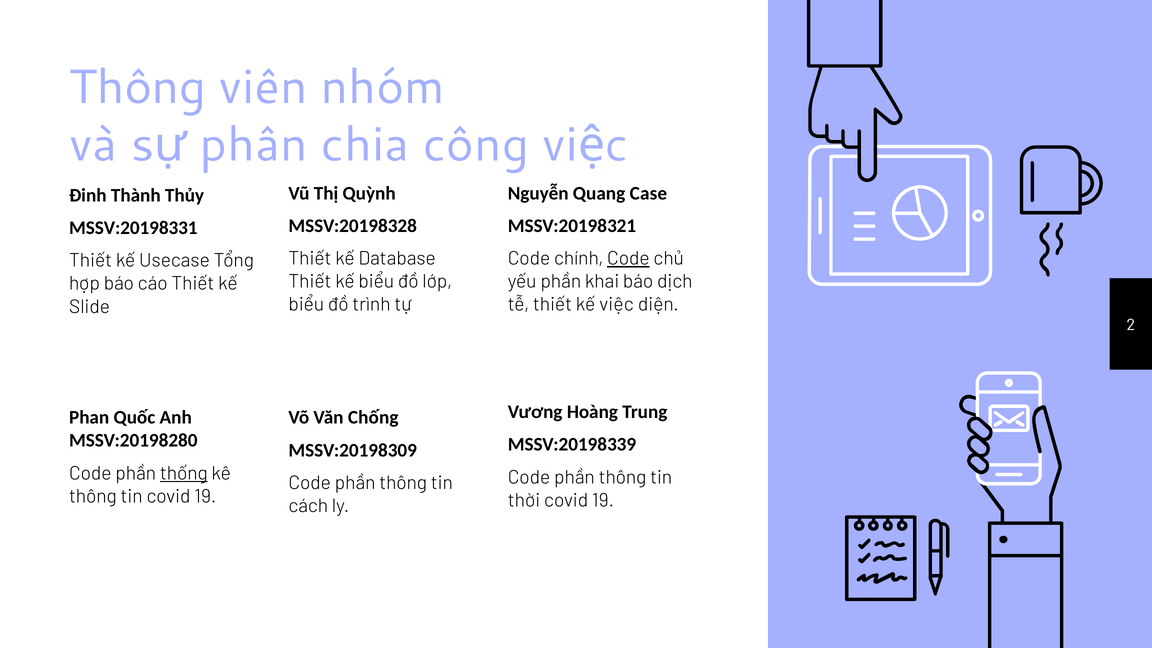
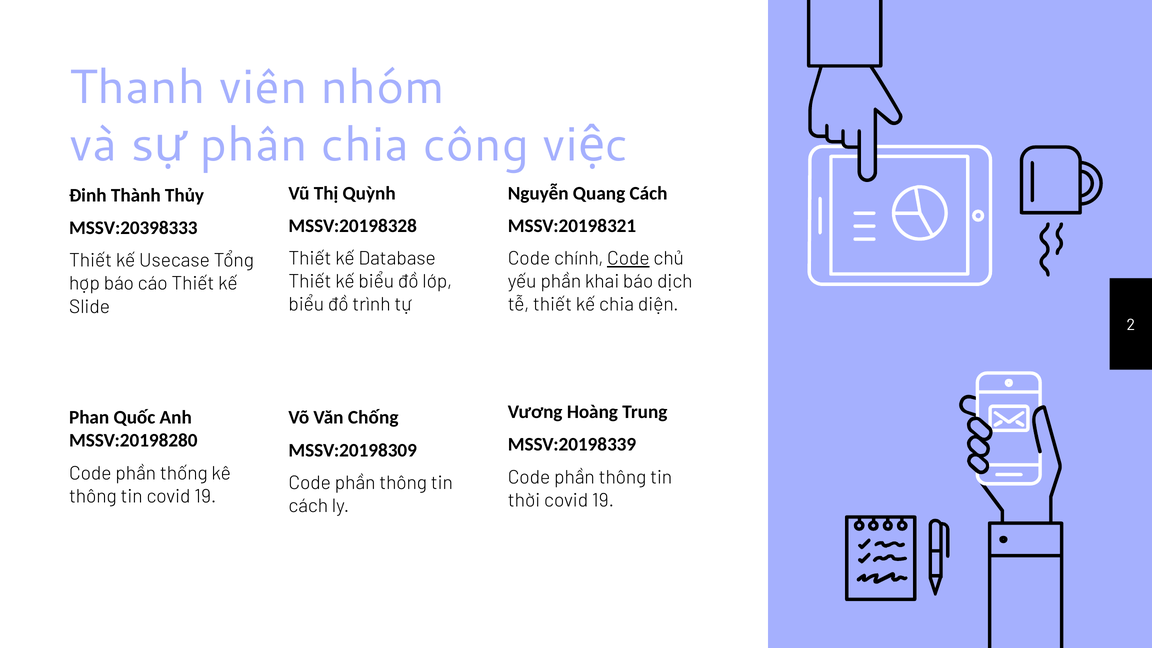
Thông: Thông -> Thanh (137, 87)
Quang Case: Case -> Cách (648, 193)
MSSV:20198331: MSSV:20198331 -> MSSV:20398333 (133, 228)
kế việc: việc -> chia (617, 305)
thống underline: present -> none (184, 473)
